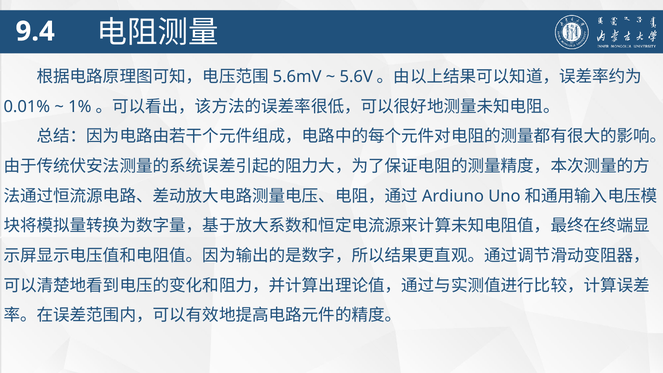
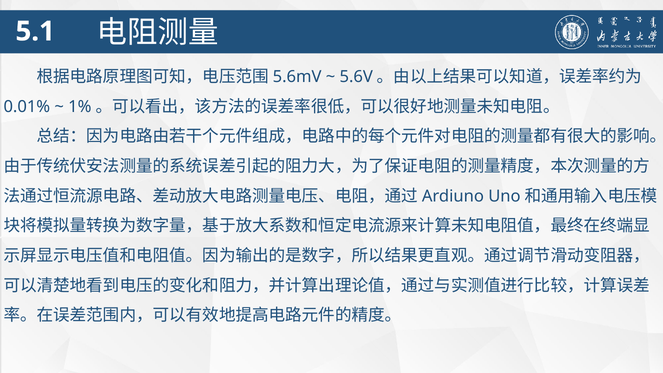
9.4: 9.4 -> 5.1 (35, 31)
